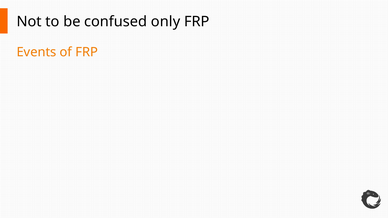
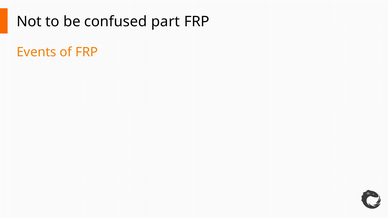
only: only -> part (166, 22)
